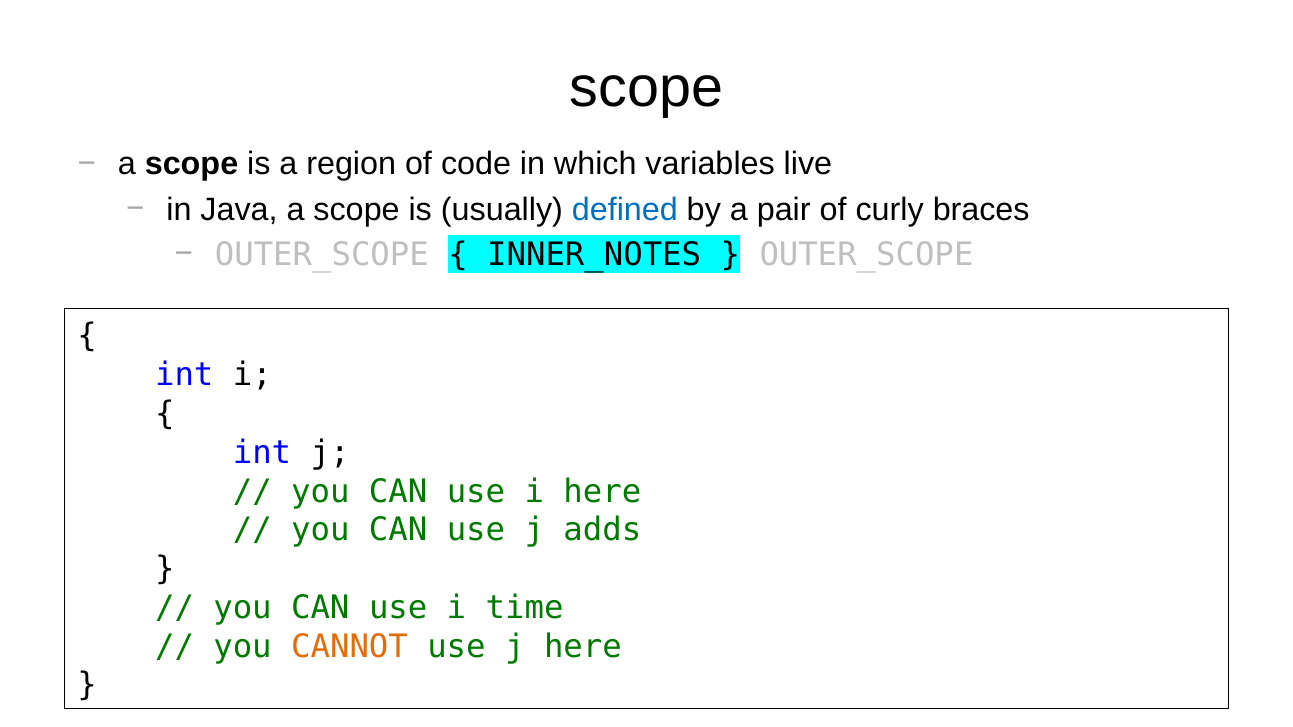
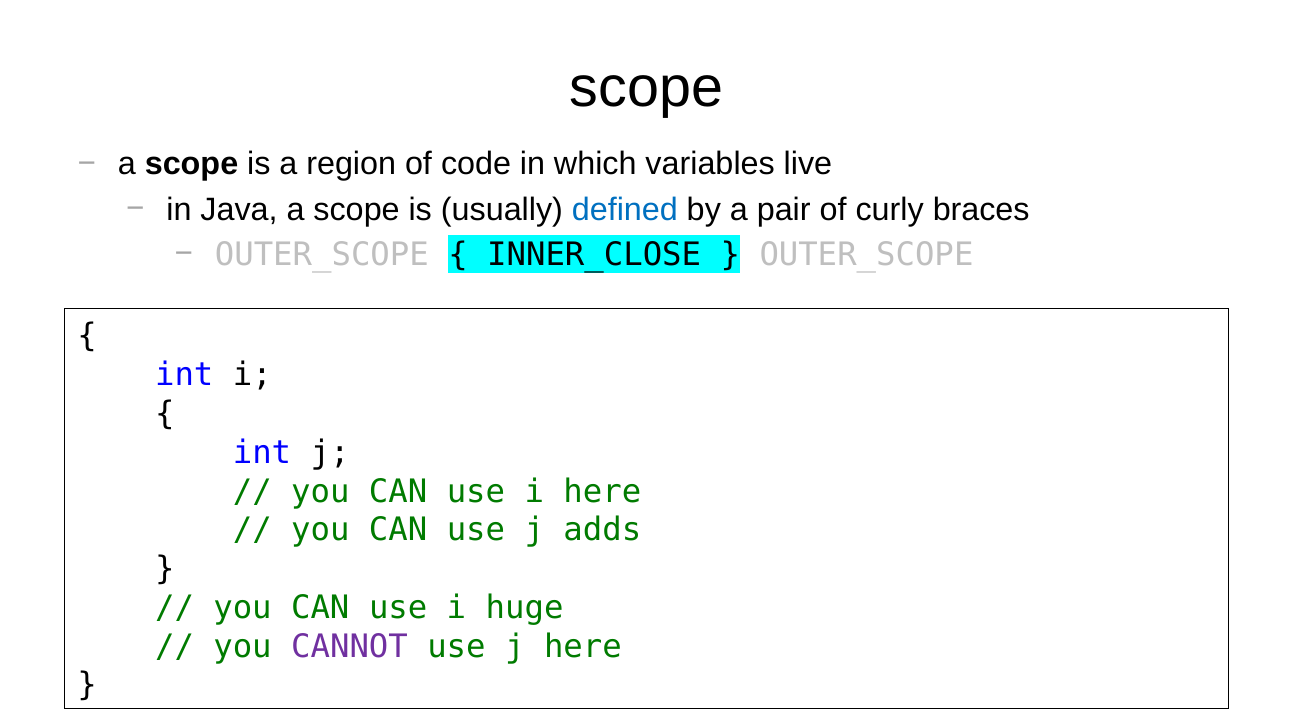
INNER_NOTES: INNER_NOTES -> INNER_CLOSE (594, 255)
time: time -> huge (525, 608)
CANNOT colour: orange -> purple (350, 647)
